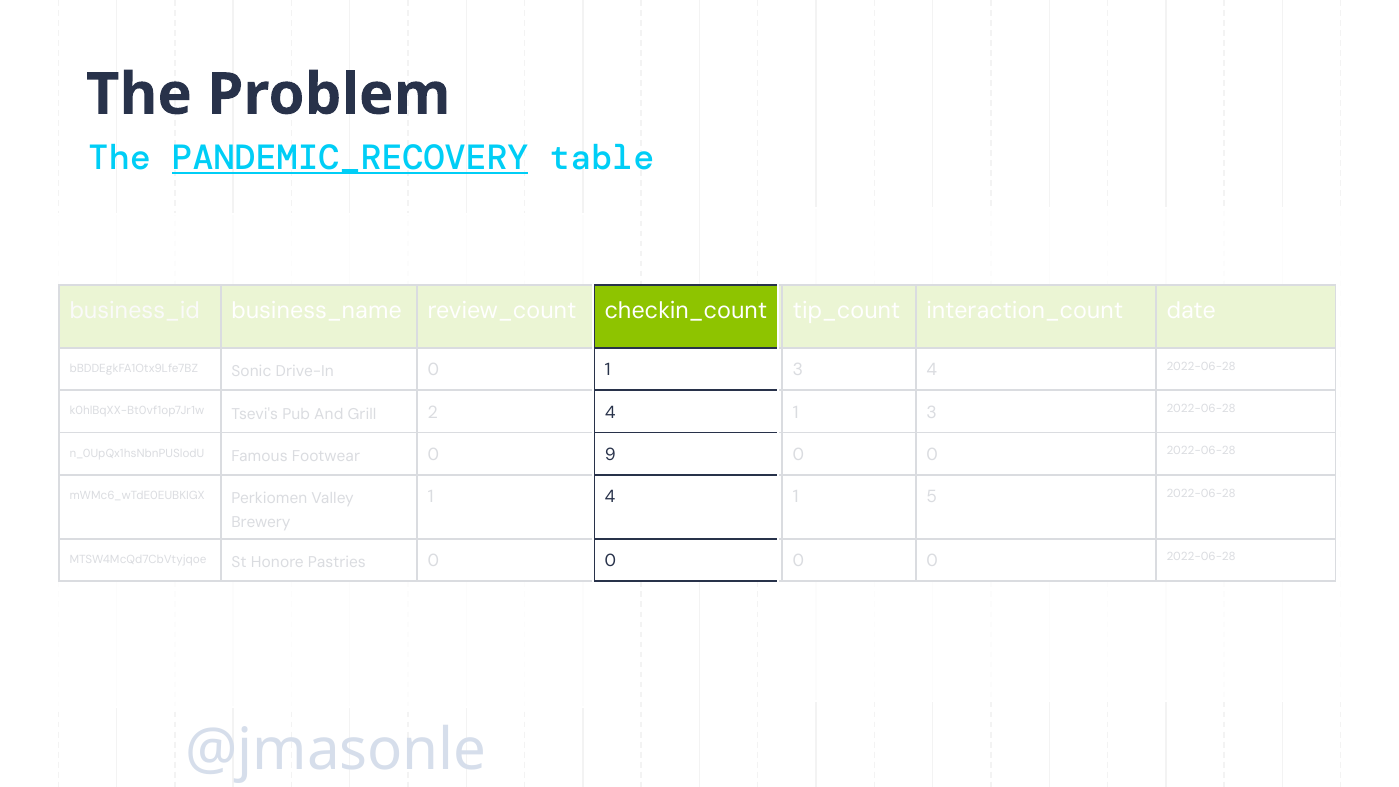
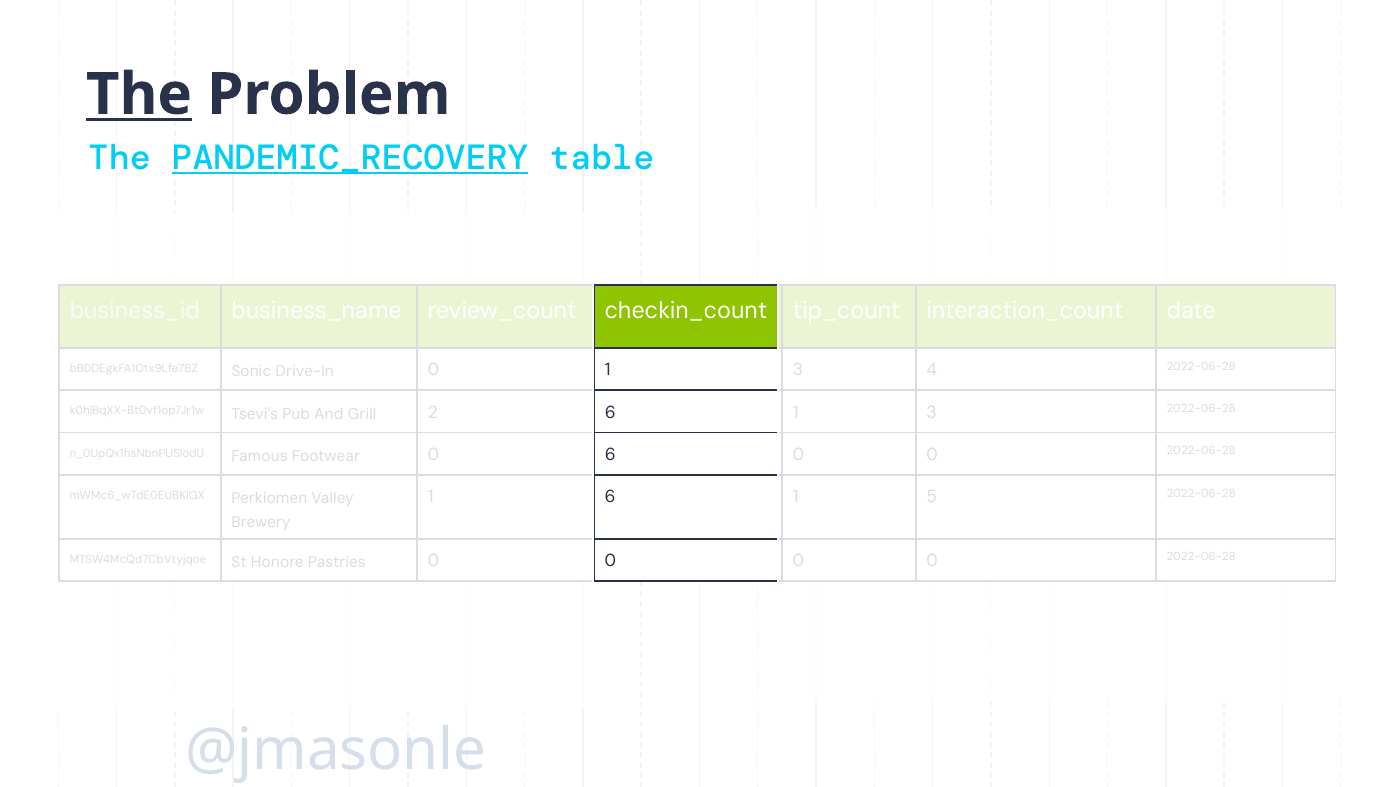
The underline: none -> present (139, 95)
4: 4 -> 6 (610, 412)
9: 9 -> 6 (610, 455)
4: 4 -> 6 (610, 497)
